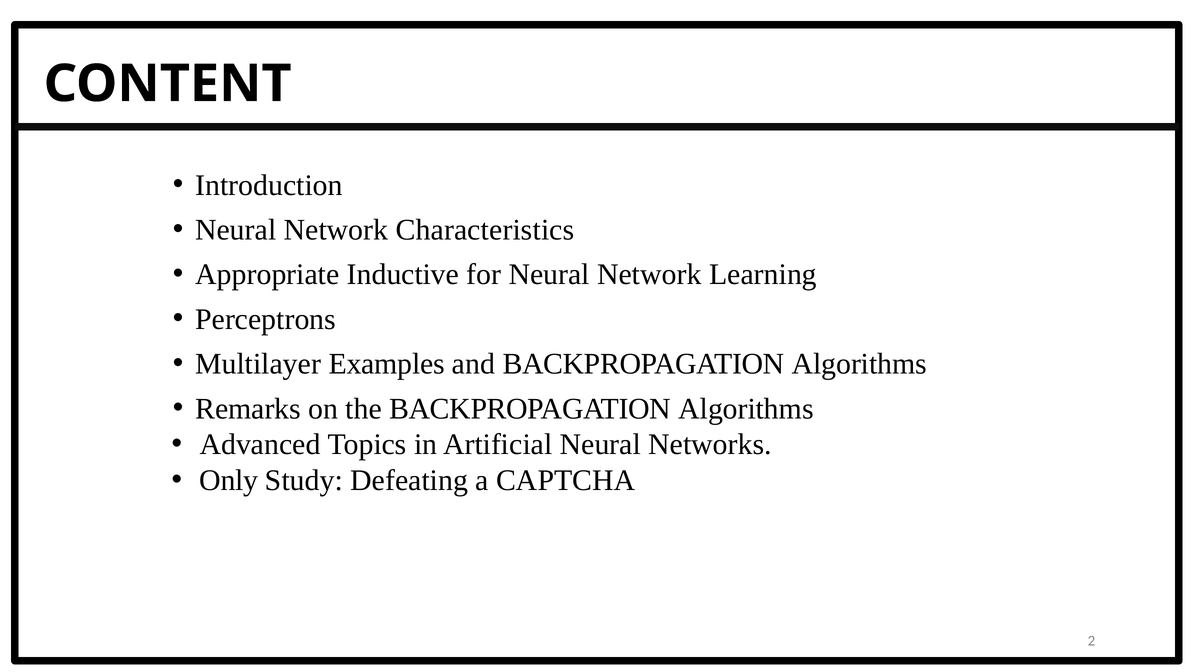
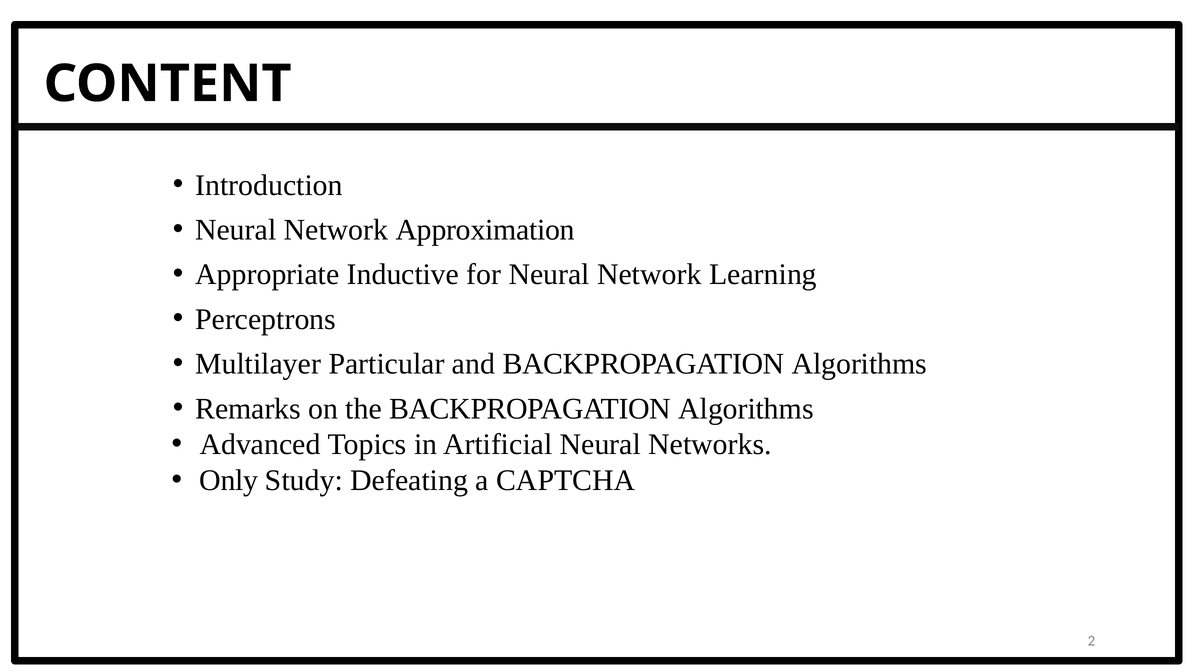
Characteristics: Characteristics -> Approximation (485, 230)
Examples: Examples -> Particular (387, 364)
